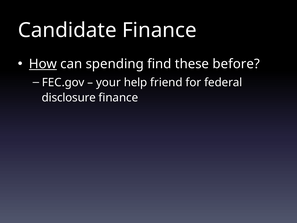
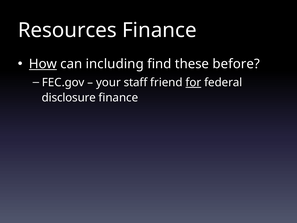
Candidate: Candidate -> Resources (67, 30)
spending: spending -> including (115, 64)
help: help -> staff (136, 82)
for underline: none -> present (193, 82)
